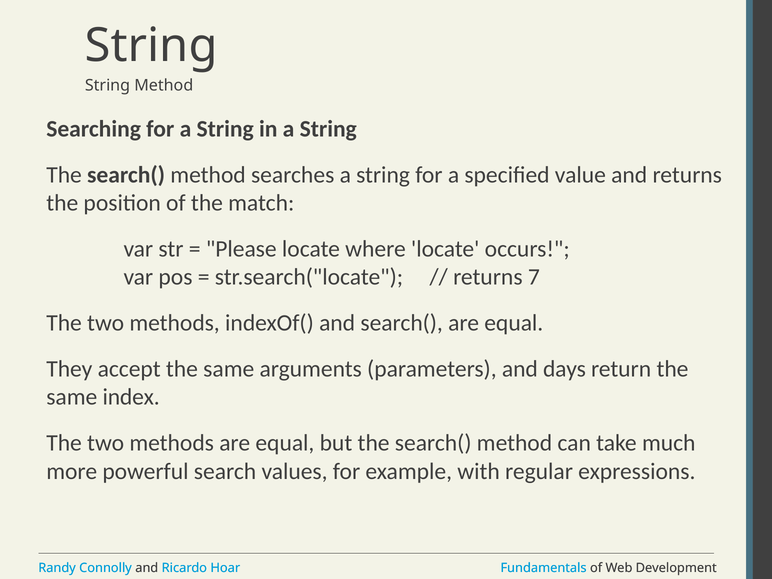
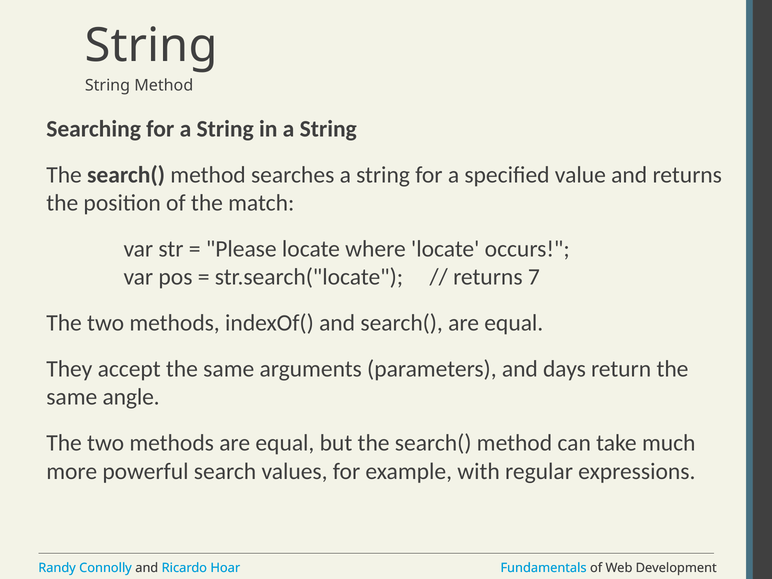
index: index -> angle (131, 397)
